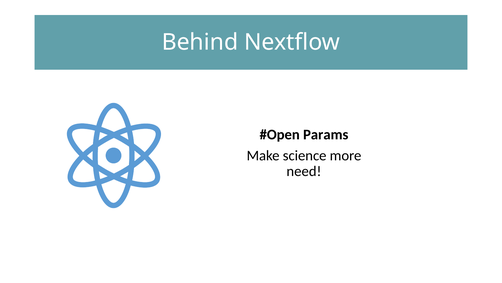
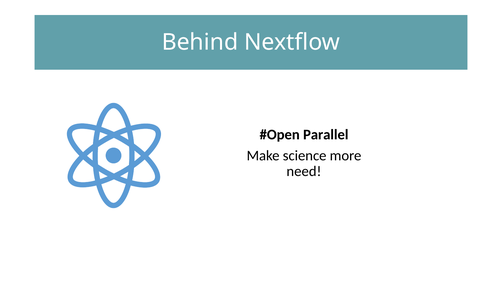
Params: Params -> Parallel (326, 134)
